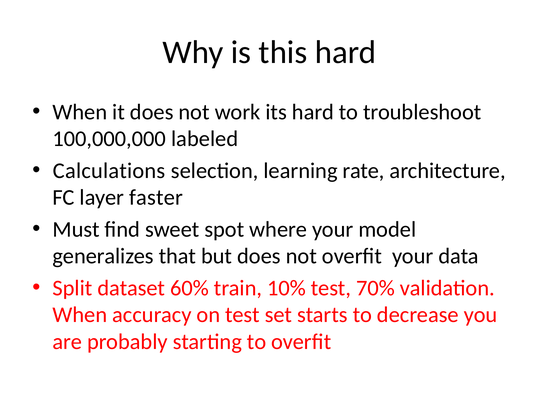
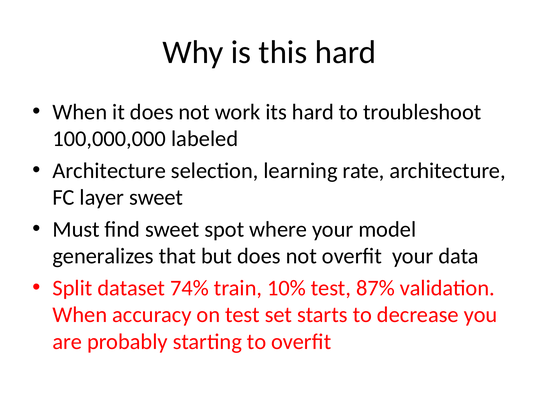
Calculations: Calculations -> Architecture (109, 171)
layer faster: faster -> sweet (156, 198)
60%: 60% -> 74% (189, 288)
70%: 70% -> 87% (376, 288)
